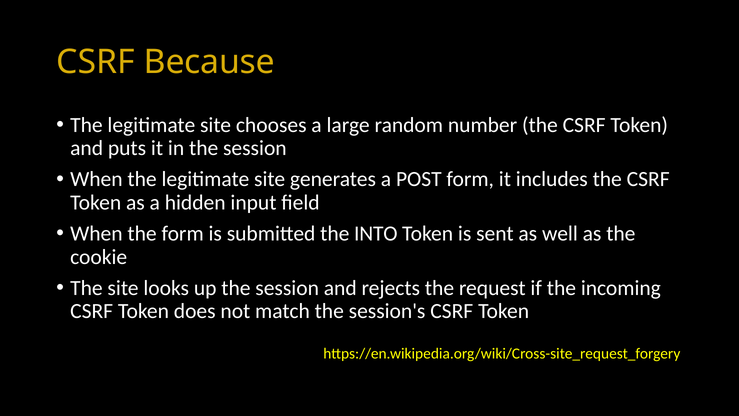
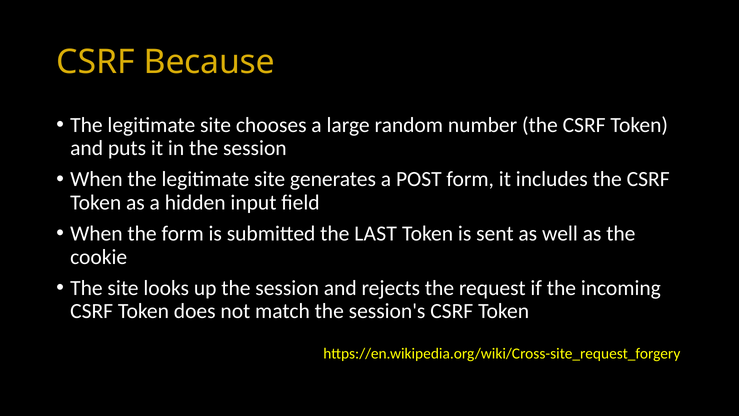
INTO: INTO -> LAST (376, 233)
